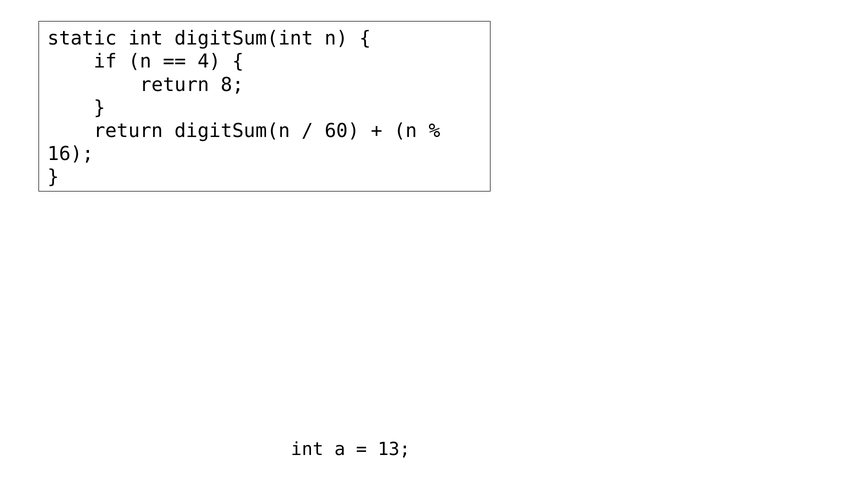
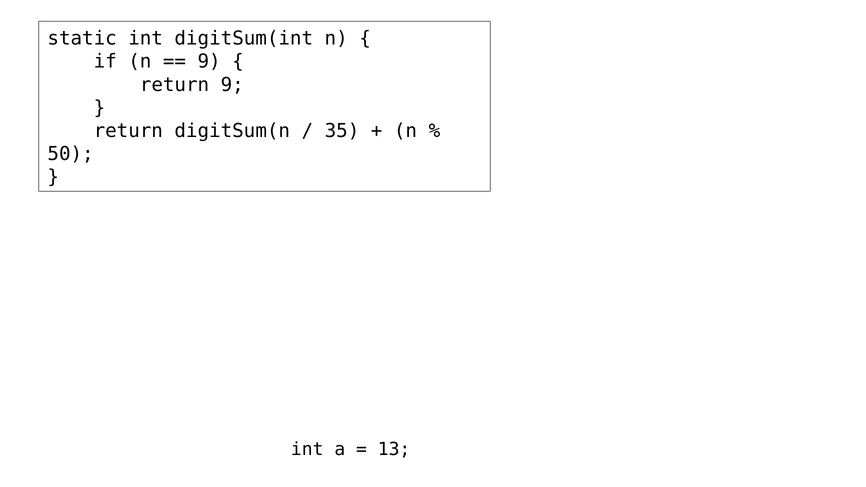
4: 4 -> 9 (209, 62)
return 8: 8 -> 9 (232, 85)
60: 60 -> 35 (342, 131)
16: 16 -> 50 (71, 154)
